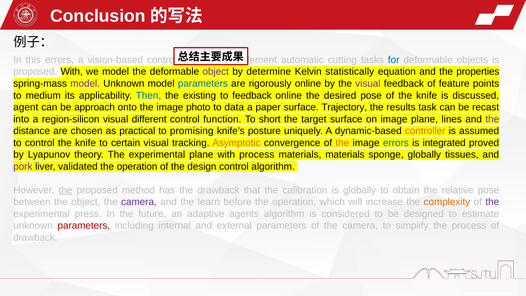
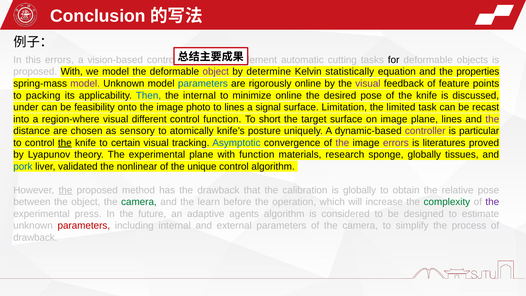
for colour: blue -> black (394, 60)
medium: medium -> packing (43, 95)
the existing: existing -> internal (199, 95)
to feedback: feedback -> minimize (252, 95)
agent: agent -> under (26, 107)
approach: approach -> feasibility (94, 107)
to data: data -> lines (234, 107)
paper: paper -> signal (268, 107)
Trajectory: Trajectory -> Limitation (344, 107)
results: results -> limited (401, 107)
region-silicon: region-silicon -> region-where (71, 119)
practical: practical -> sensory (137, 131)
promising: promising -> atomically (192, 131)
controller colour: orange -> purple (425, 131)
assumed: assumed -> particular (479, 131)
the underline: none -> present (65, 143)
Asymptotic colour: orange -> blue (236, 143)
the colour: orange -> purple (342, 143)
errors colour: blue -> purple (396, 143)
integrated: integrated -> literatures (444, 143)
with process: process -> function (257, 155)
materials materials: materials -> research (345, 155)
pork colour: purple -> blue (23, 166)
validated the operation: operation -> nonlinear (137, 166)
design: design -> unique (202, 166)
camera colour: purple -> green (139, 202)
complexity colour: orange -> green (447, 202)
